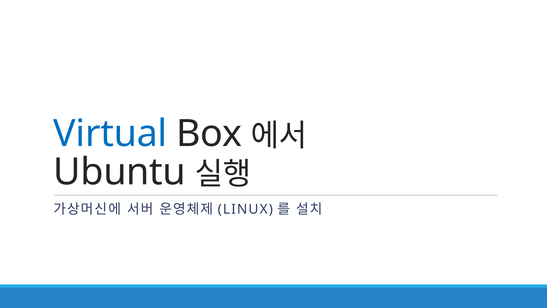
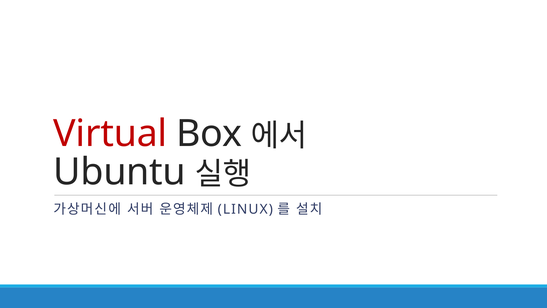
Virtual colour: blue -> red (110, 134)
